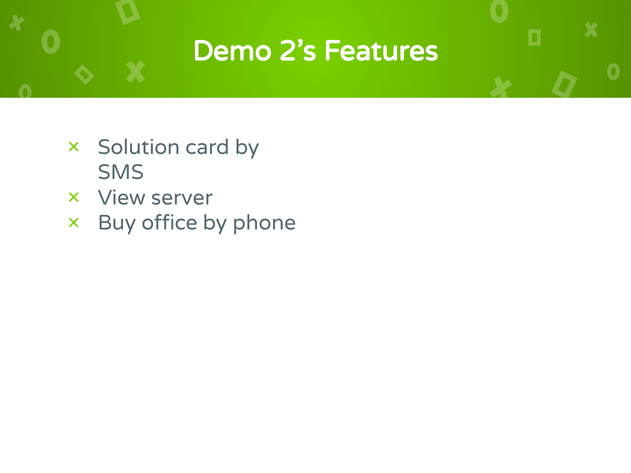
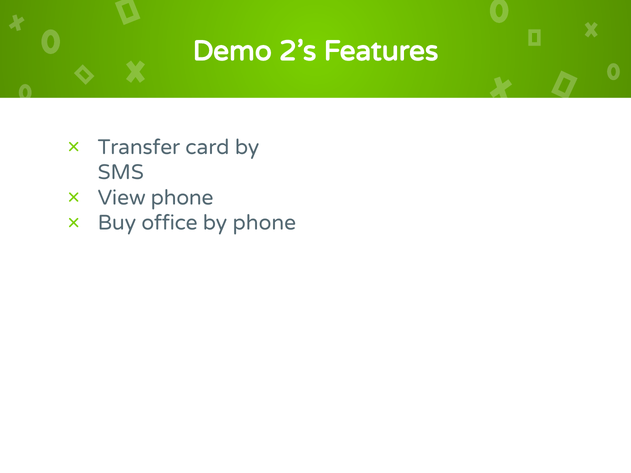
Solution: Solution -> Transfer (139, 147)
View server: server -> phone (182, 198)
